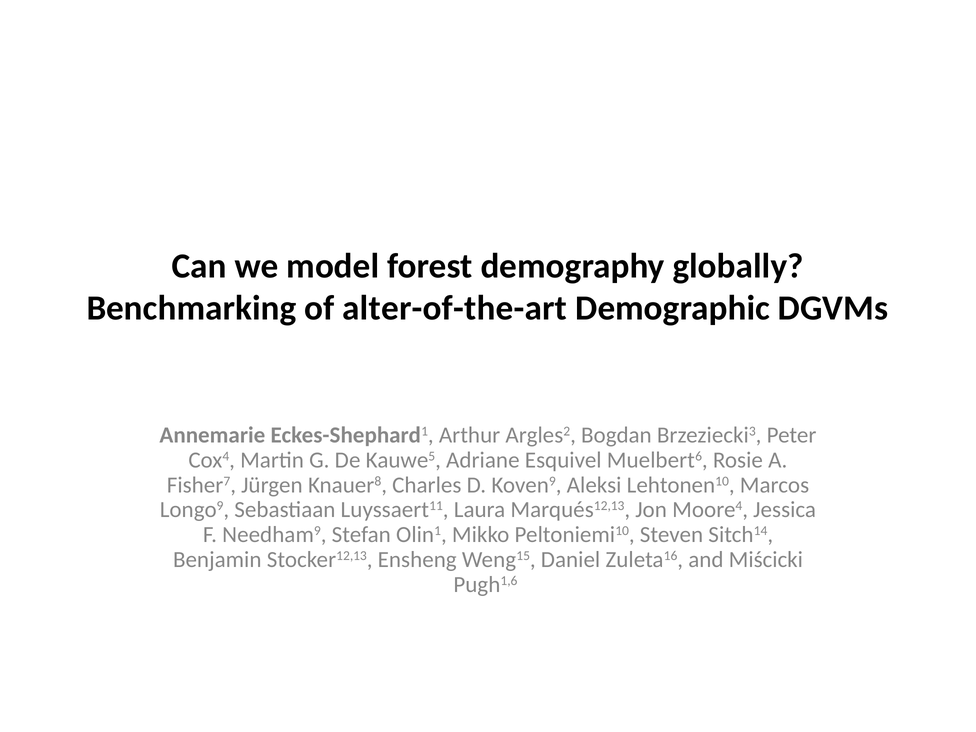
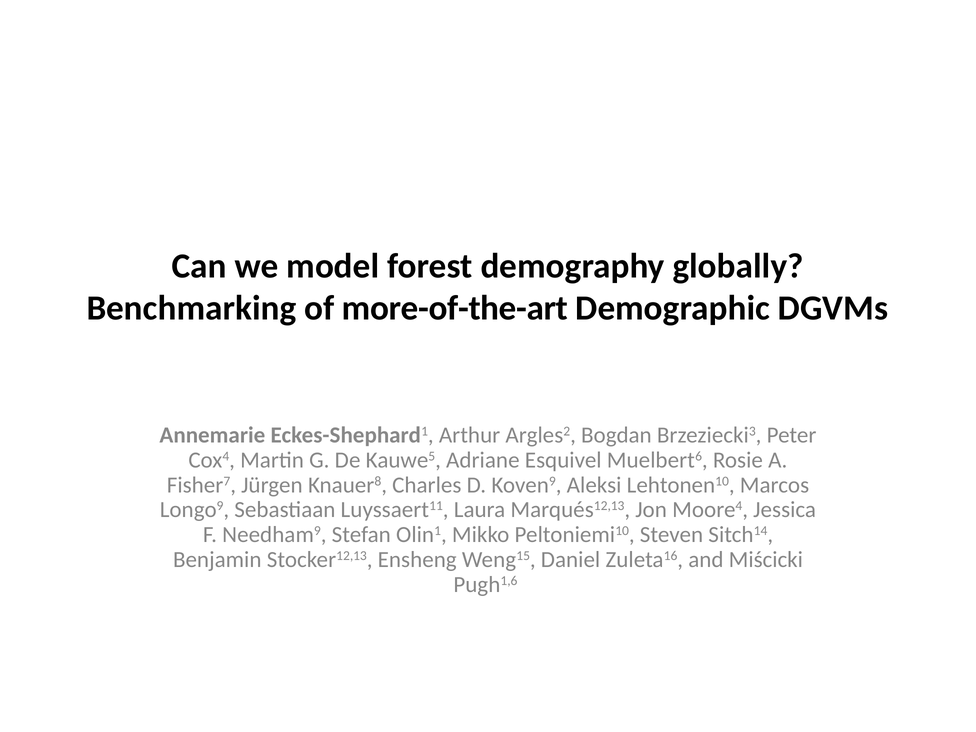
alter-of-the-art: alter-of-the-art -> more-of-the-art (455, 308)
